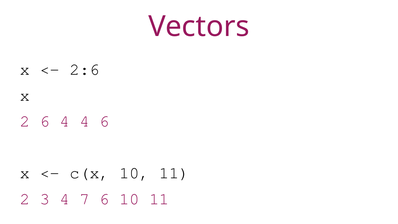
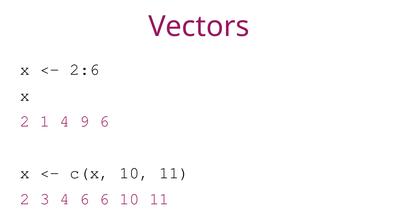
2 6: 6 -> 1 (45, 121)
4 4: 4 -> 9 (85, 121)
4 7: 7 -> 6 (85, 199)
